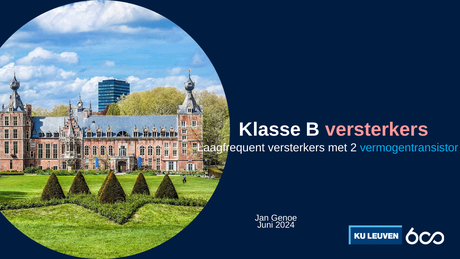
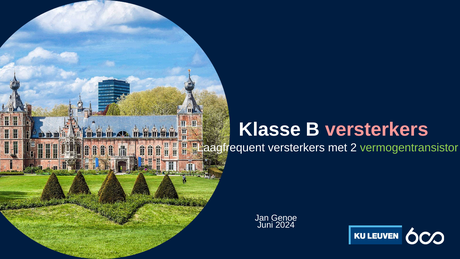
vermogentransistor colour: light blue -> light green (409, 147)
